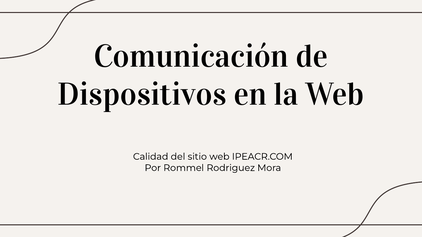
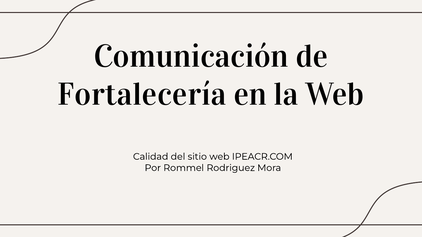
Dispositivos: Dispositivos -> Fortalecería (142, 94)
